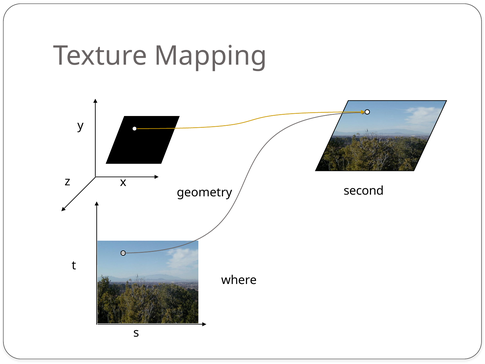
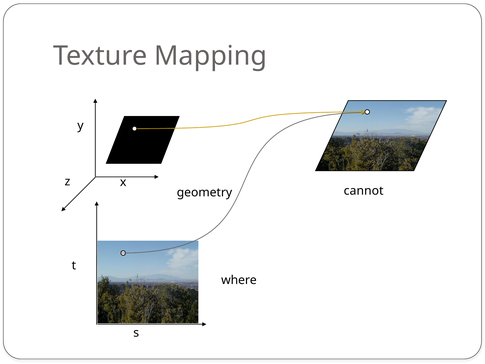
second: second -> cannot (364, 191)
